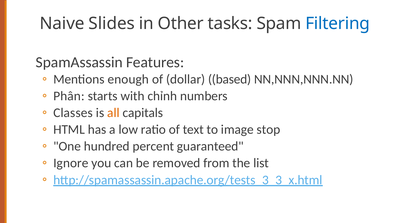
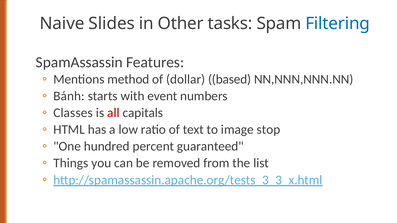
enough: enough -> method (128, 79)
Phân: Phân -> Bánh (69, 96)
chỉnh: chỉnh -> event (162, 96)
all colour: orange -> red (113, 113)
Ignore: Ignore -> Things (71, 163)
